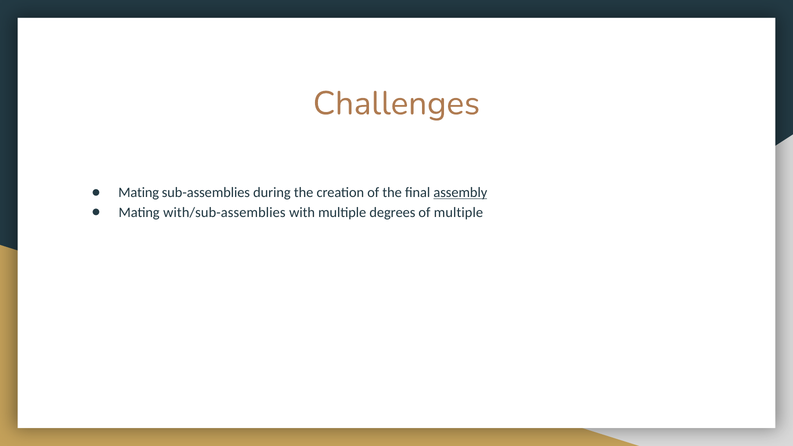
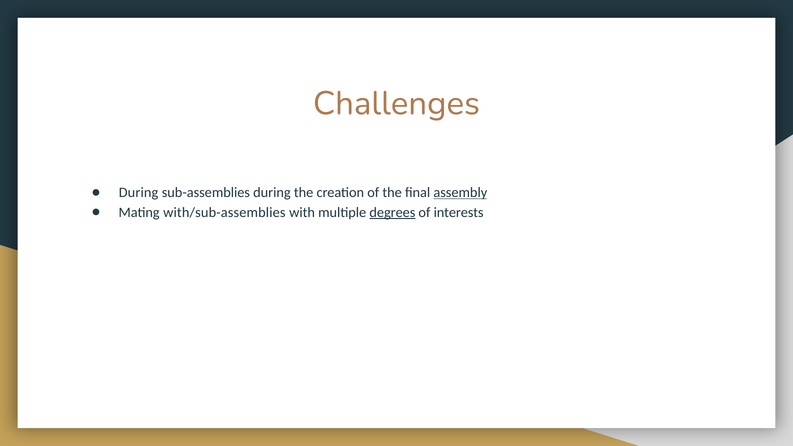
Mating: Mating -> During (139, 193)
degrees underline: none -> present (392, 212)
of multiple: multiple -> interests (459, 212)
